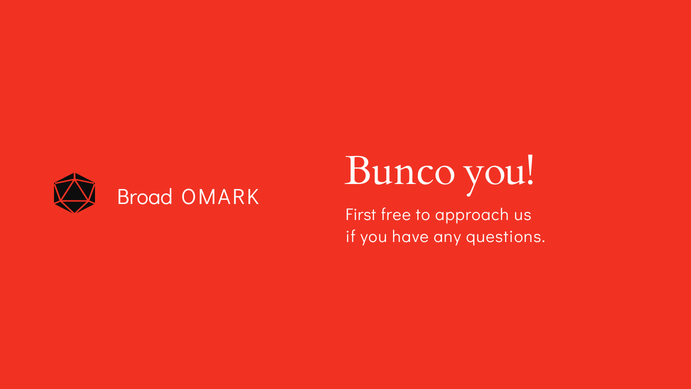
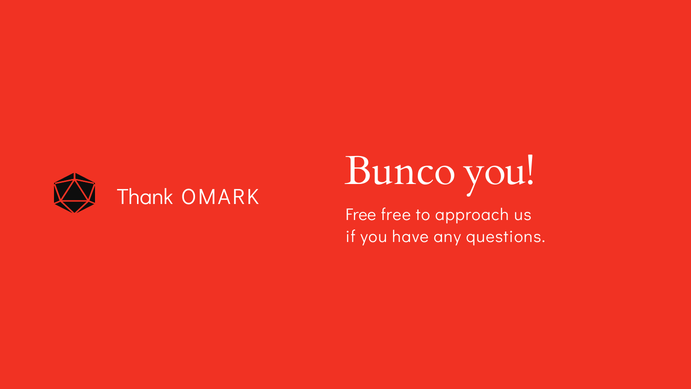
Broad: Broad -> Thank (145, 197)
First: First -> Free (361, 214)
